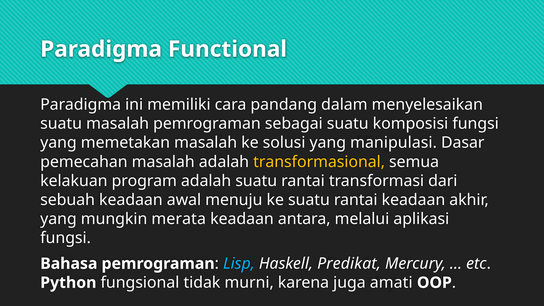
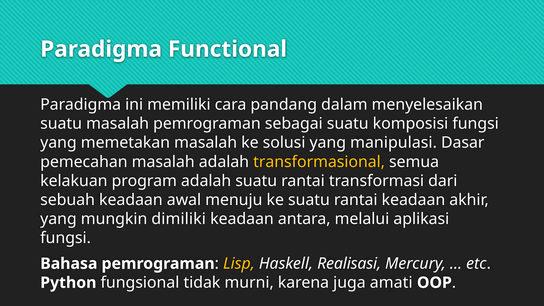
merata: merata -> dimiliki (179, 219)
Lisp colour: light blue -> yellow (239, 264)
Predikat: Predikat -> Realisasi (349, 264)
